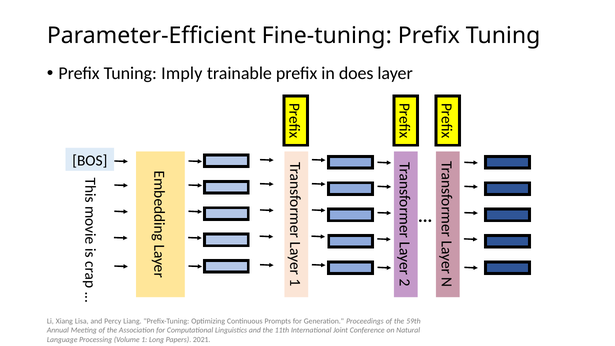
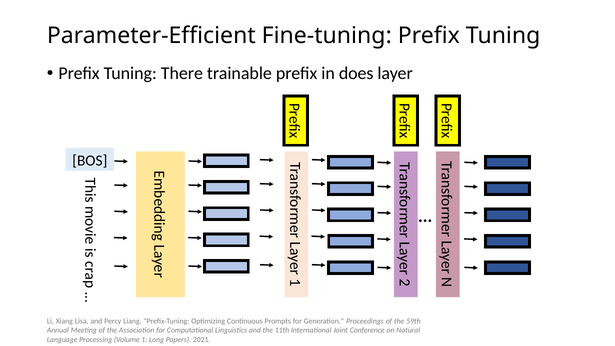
Imply: Imply -> There (182, 73)
